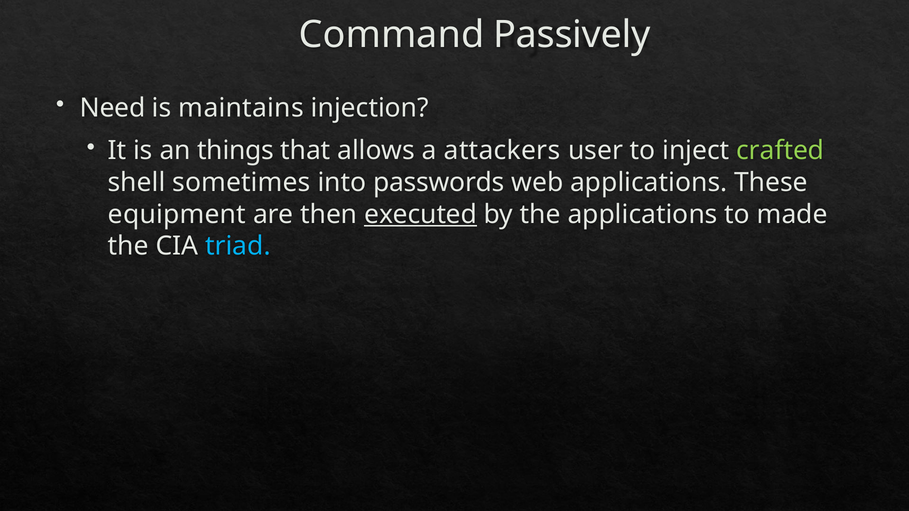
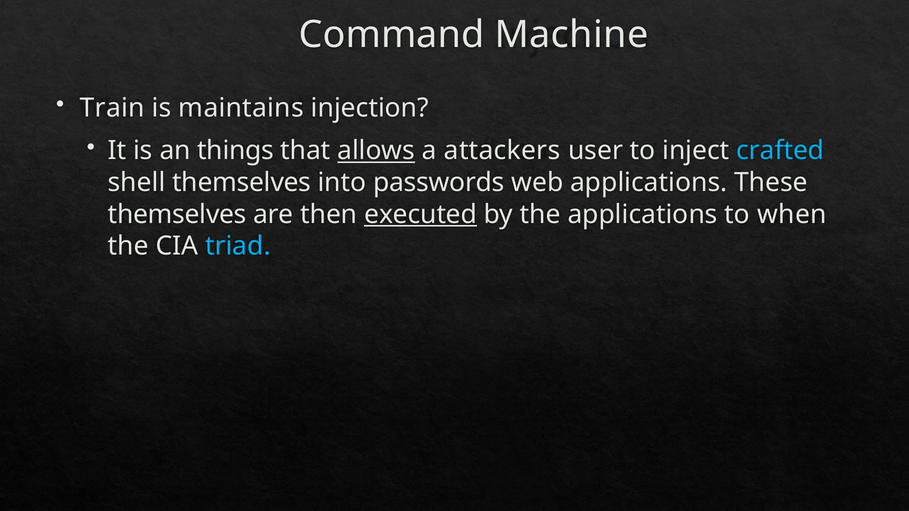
Passively: Passively -> Machine (572, 35)
Need: Need -> Train (112, 108)
allows underline: none -> present (376, 151)
crafted colour: light green -> light blue (780, 151)
shell sometimes: sometimes -> themselves (242, 183)
equipment: equipment -> themselves (177, 215)
made: made -> when (792, 215)
